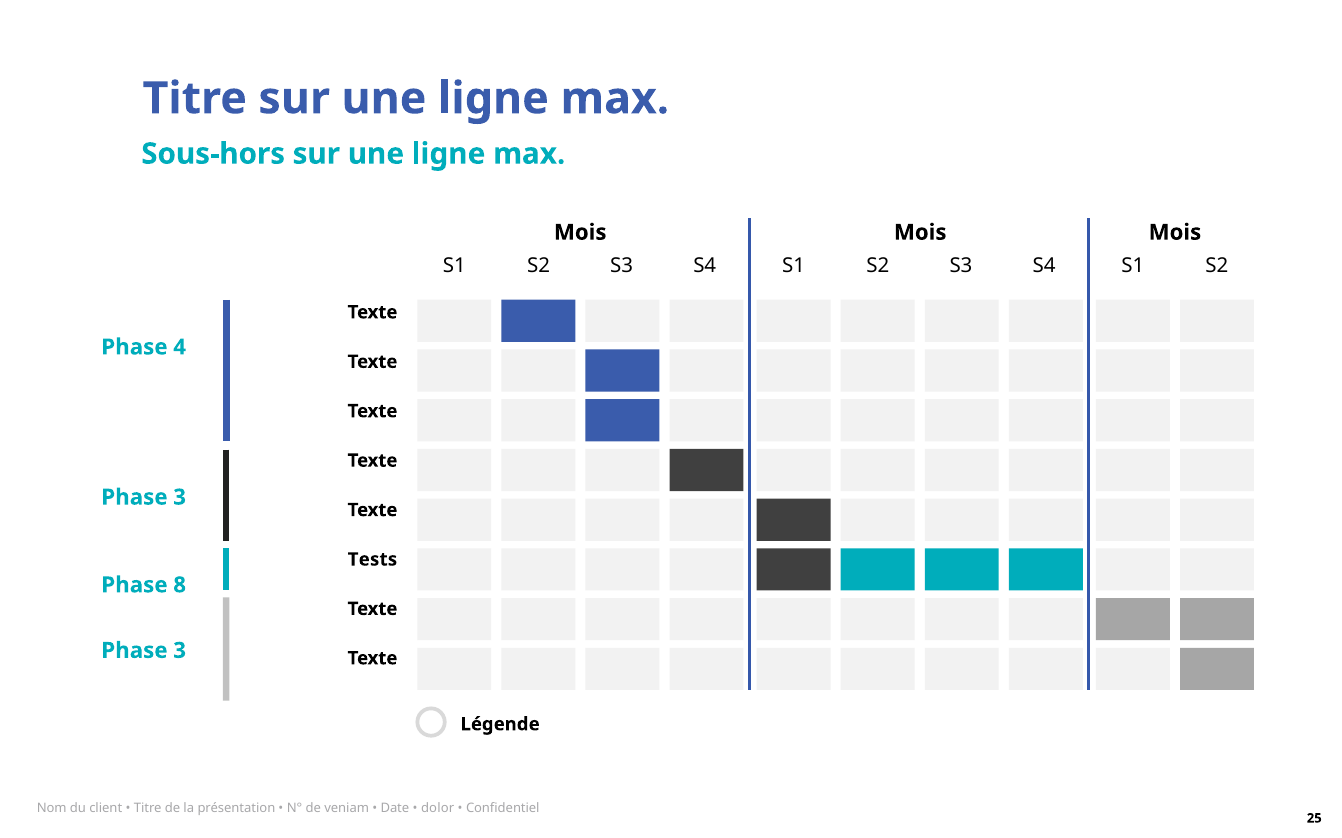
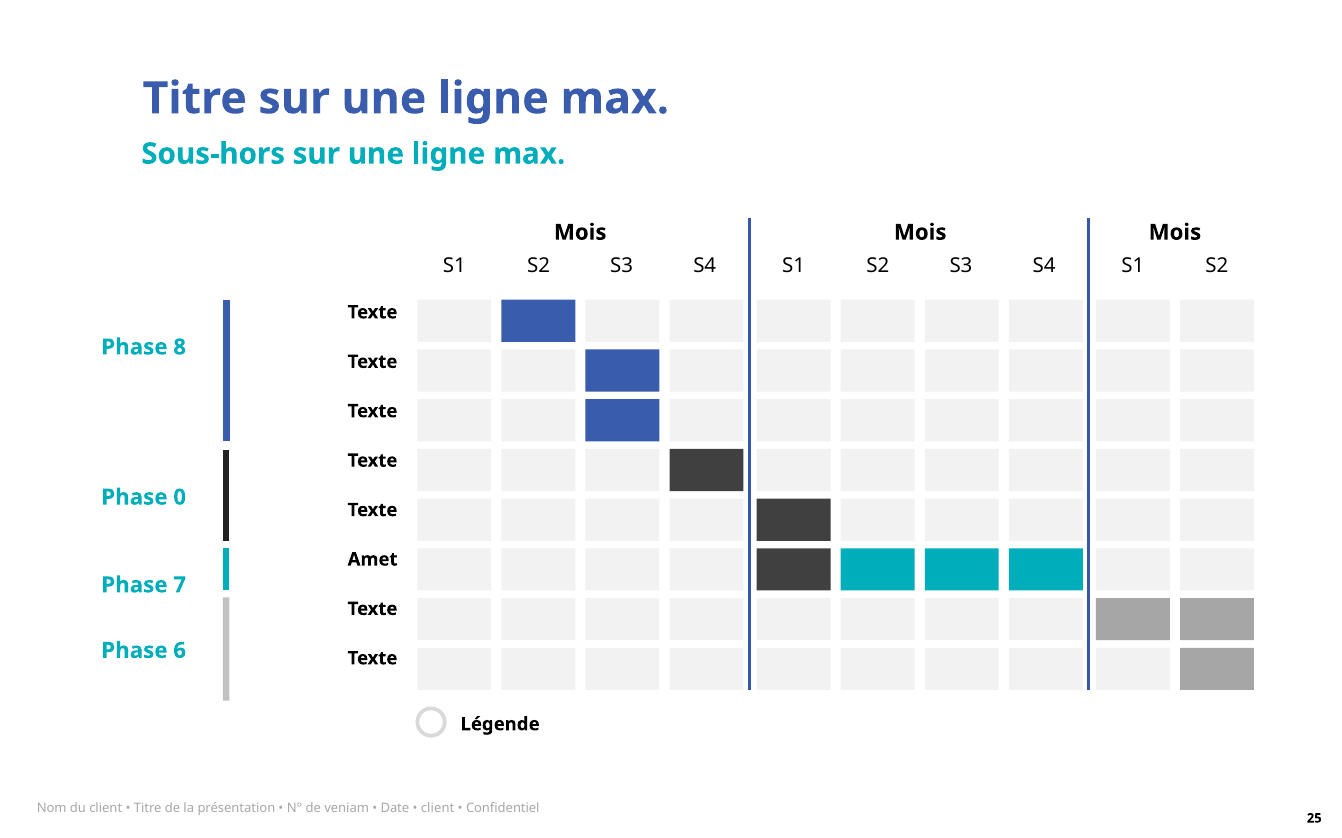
4: 4 -> 8 (180, 347)
3: 3 -> 0 (180, 498)
Tests: Tests -> Amet (373, 560)
8: 8 -> 7 (180, 586)
3: 3 -> 6 (180, 651)
dolor: dolor -> client (438, 809)
